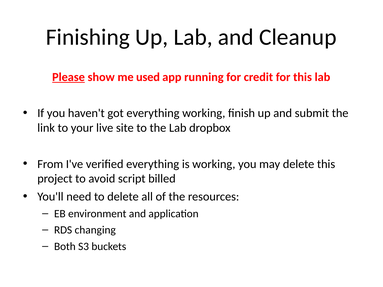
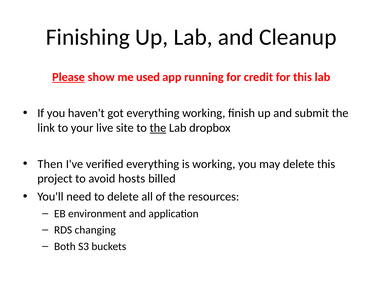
the underline: none -> present (158, 128)
From: From -> Then (50, 164)
script: script -> hosts (132, 179)
